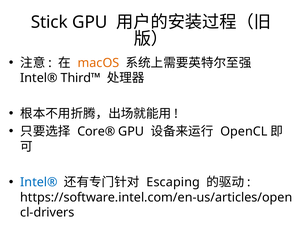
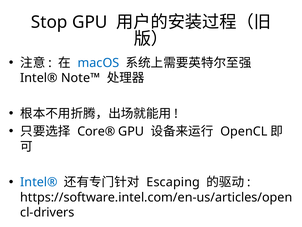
Stick: Stick -> Stop (49, 22)
macOS colour: orange -> blue (98, 63)
Third™: Third™ -> Note™ (81, 78)
